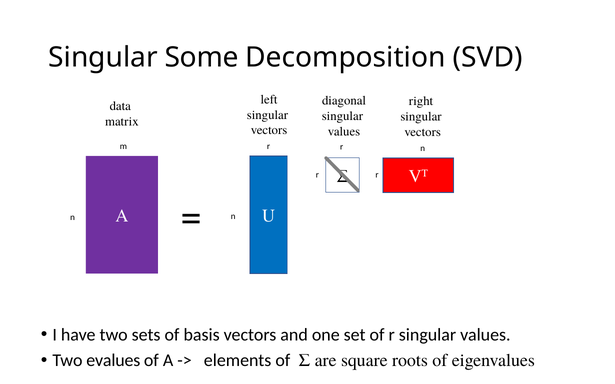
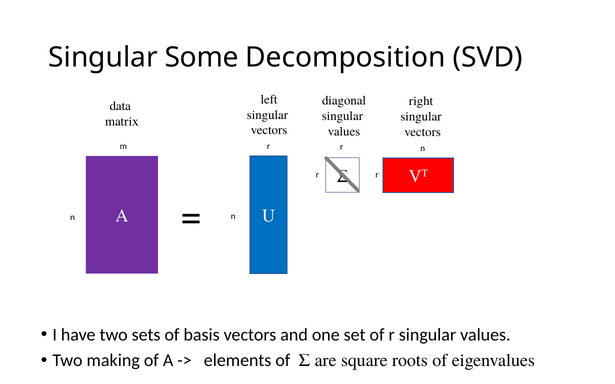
evalues: evalues -> making (113, 361)
